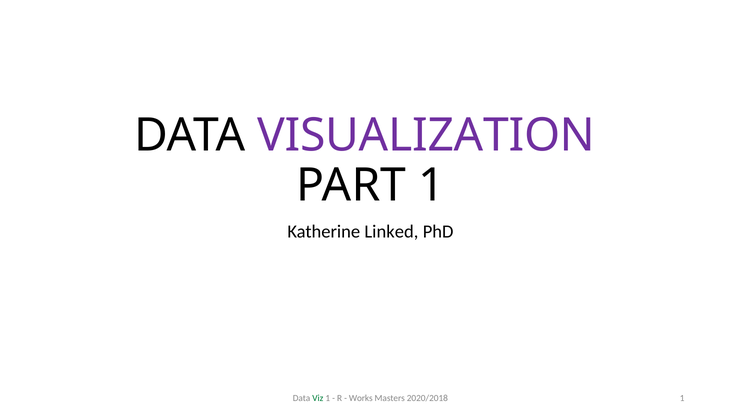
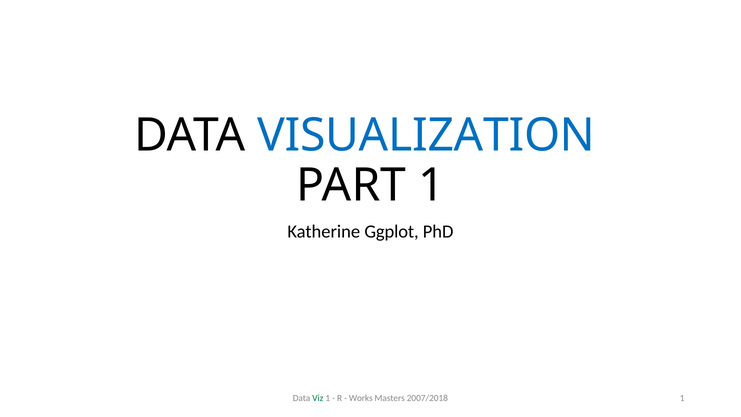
VISUALIZATION colour: purple -> blue (426, 135)
Linked: Linked -> Ggplot (392, 232)
2020/2018: 2020/2018 -> 2007/2018 (427, 398)
